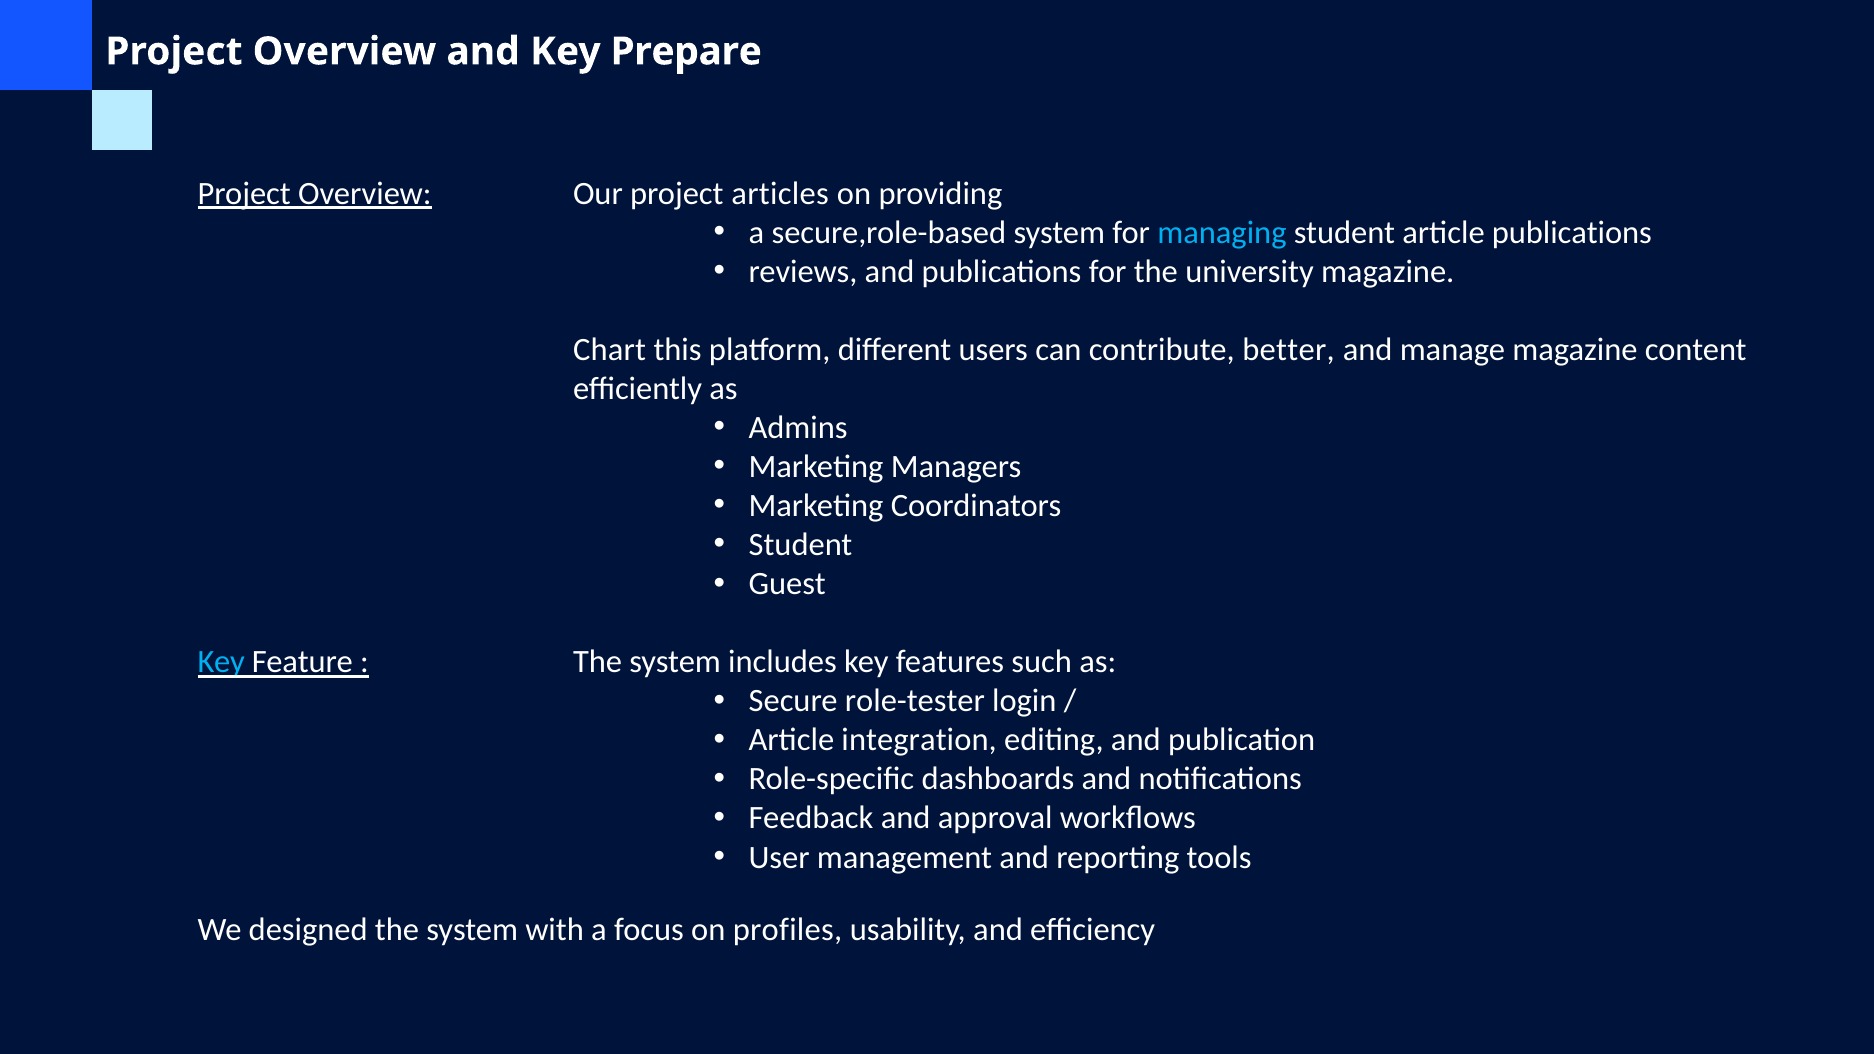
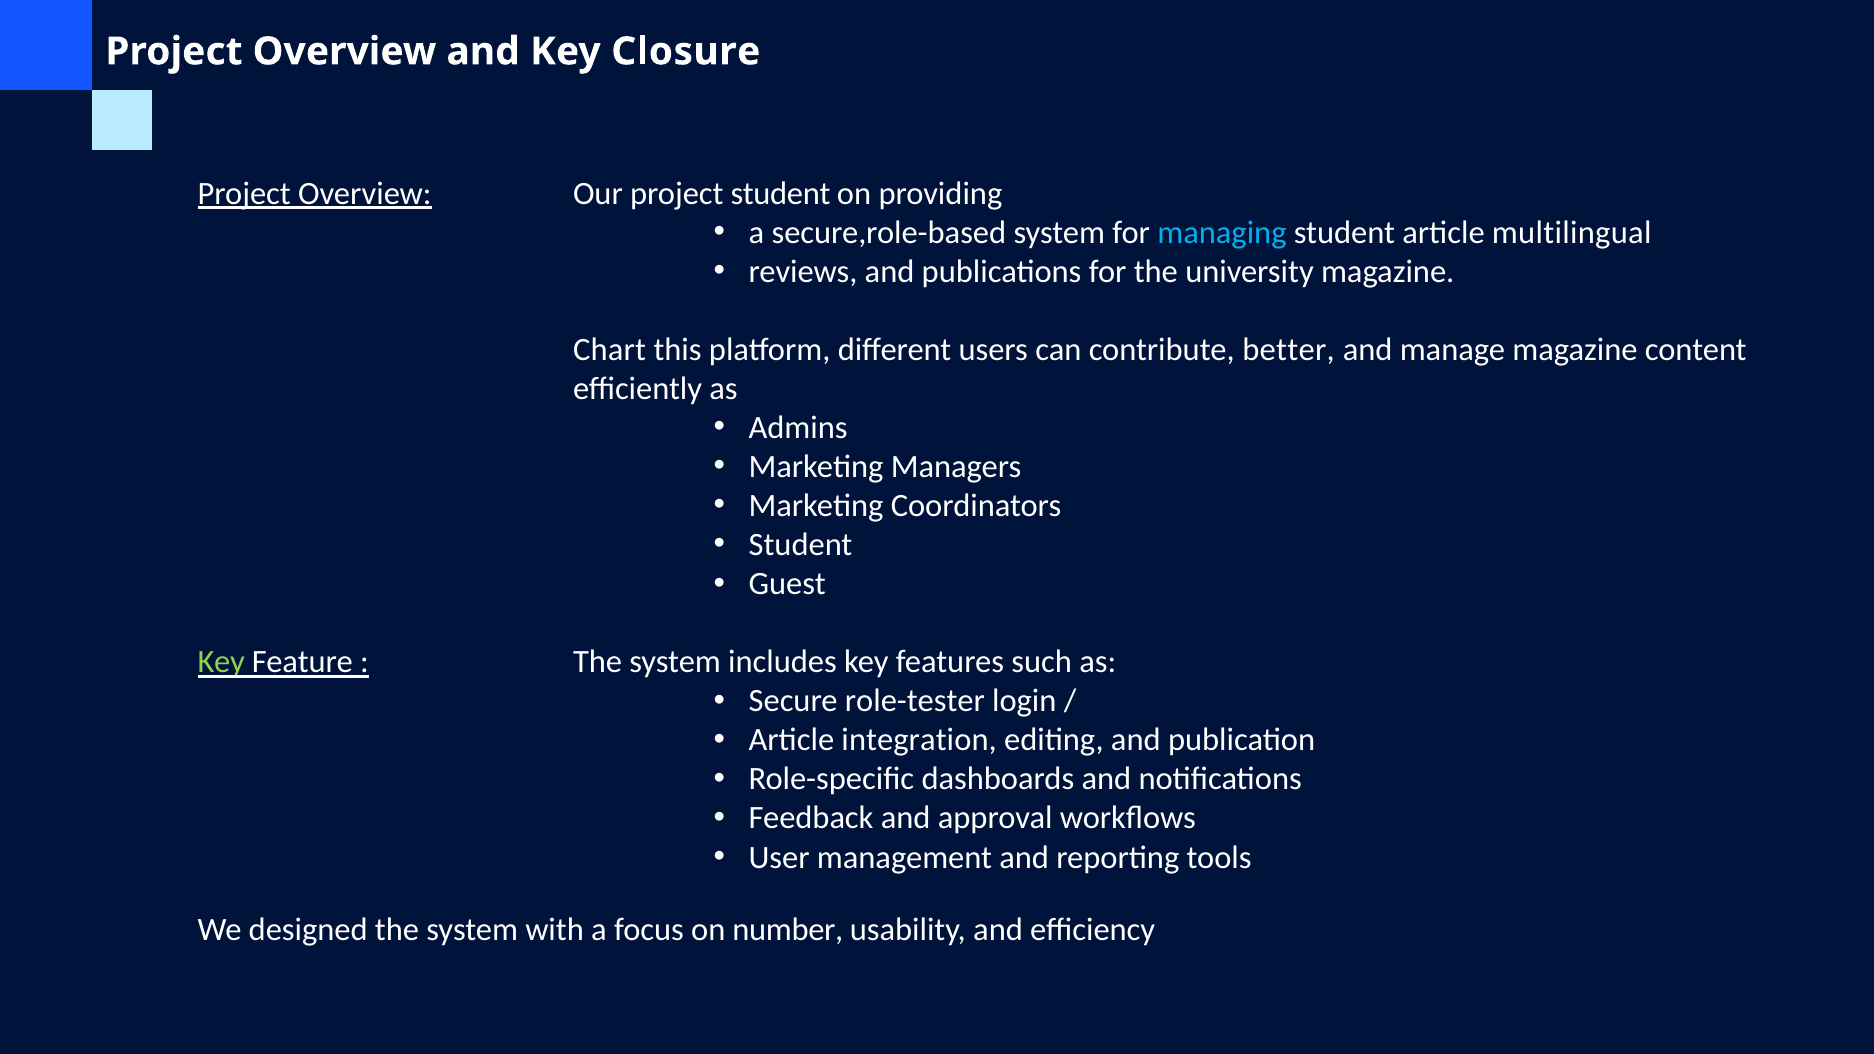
Prepare: Prepare -> Closure (686, 52)
project articles: articles -> student (780, 194)
article publications: publications -> multilingual (1572, 233)
Key colour: light blue -> light green (221, 662)
profiles: profiles -> number (788, 930)
